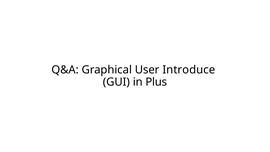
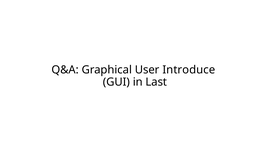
Plus: Plus -> Last (156, 82)
